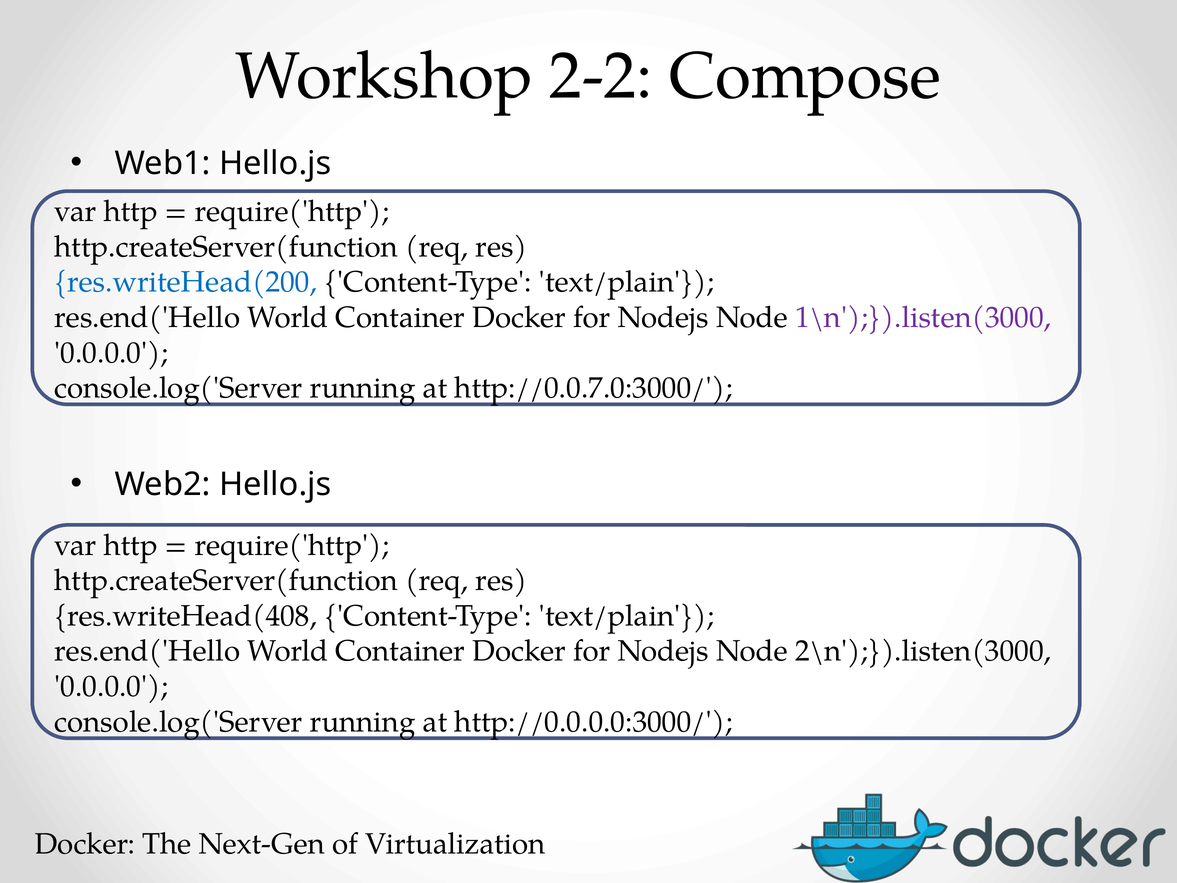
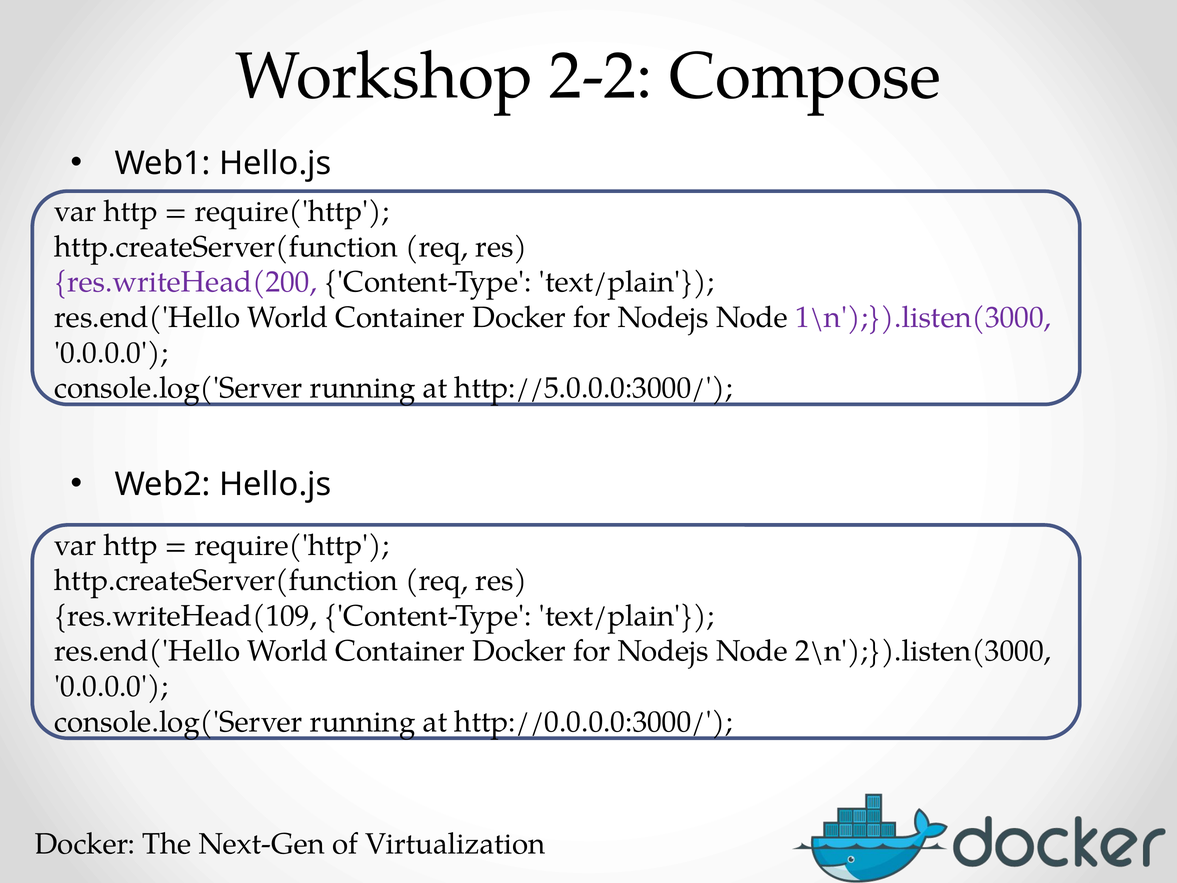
res.writeHead(200 colour: blue -> purple (186, 282)
http://0.0.7.0:3000/: http://0.0.7.0:3000/ -> http://5.0.0.0:3000/ (593, 388)
res.writeHead(408: res.writeHead(408 -> res.writeHead(109 (186, 616)
